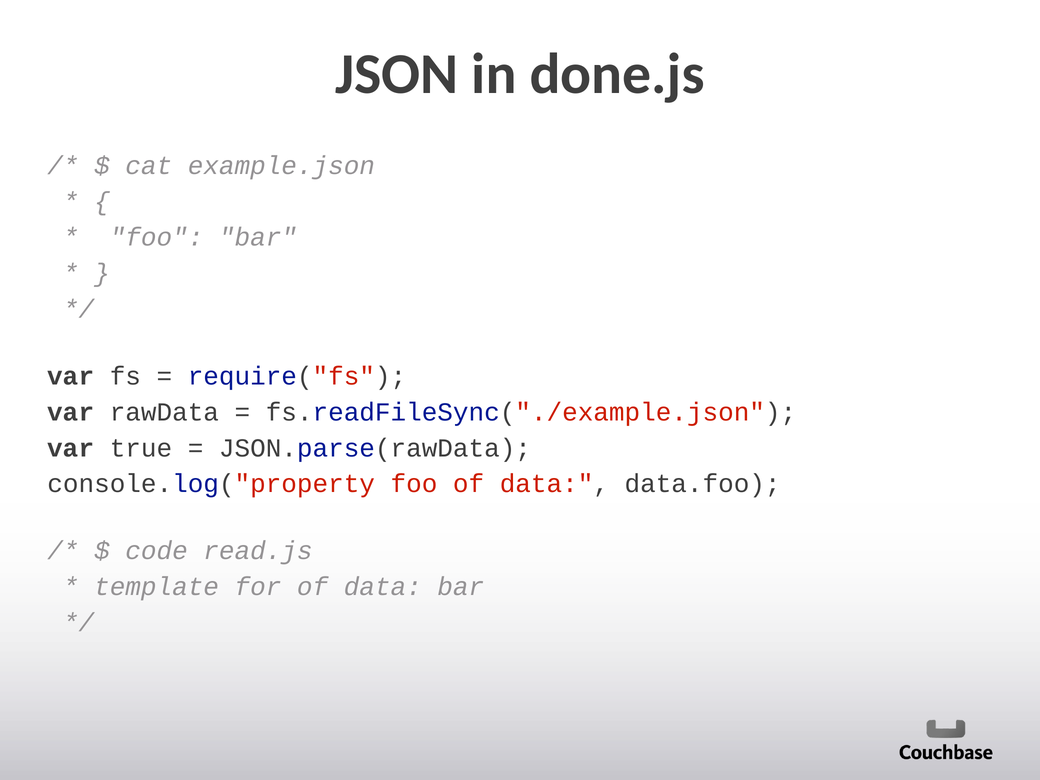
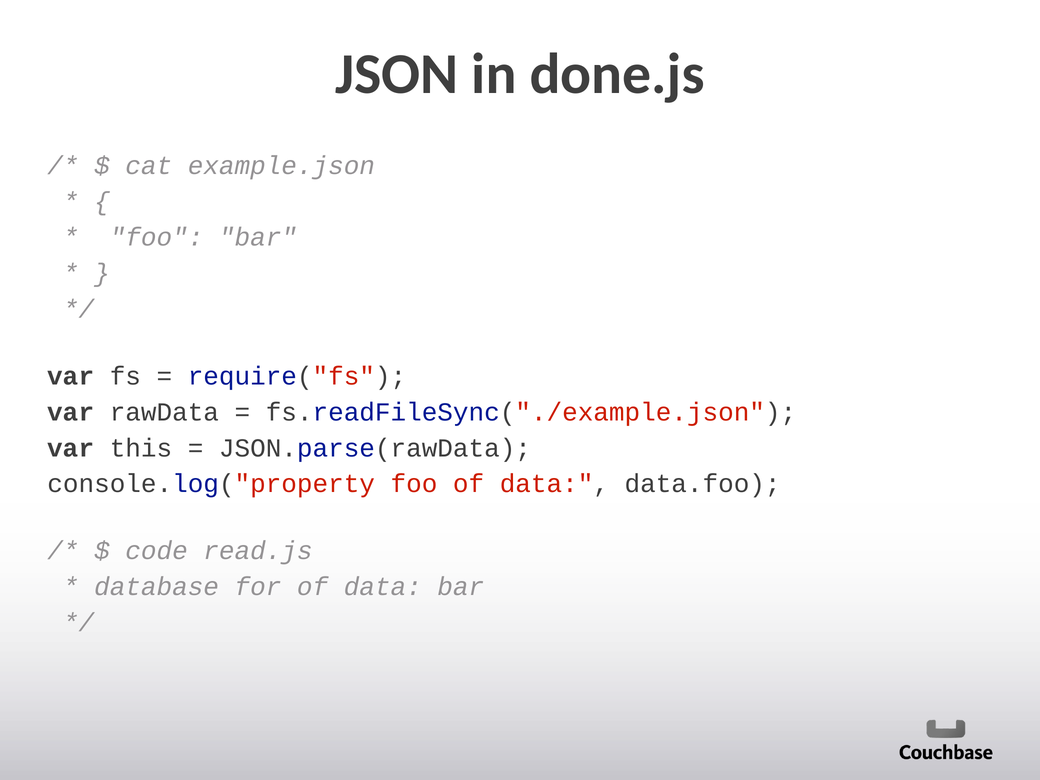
true: true -> this (141, 448)
template: template -> database (157, 587)
